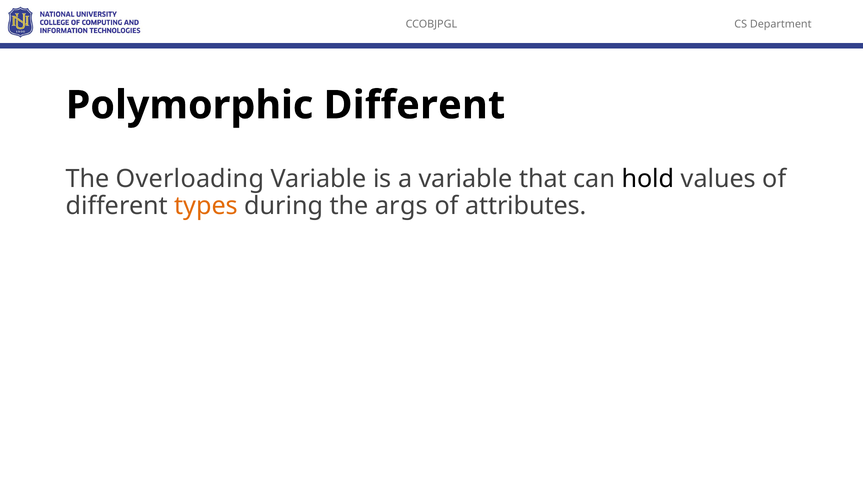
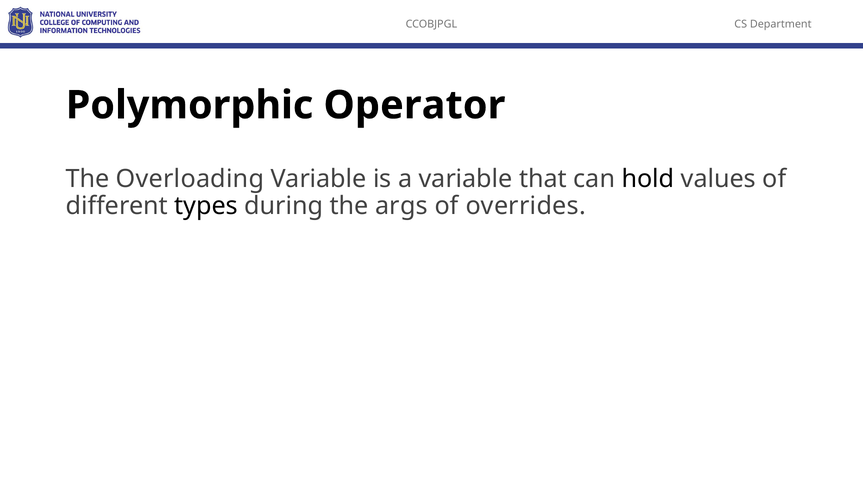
Polymorphic Different: Different -> Operator (414, 105)
types colour: orange -> black (206, 206)
attributes: attributes -> overrides (526, 206)
